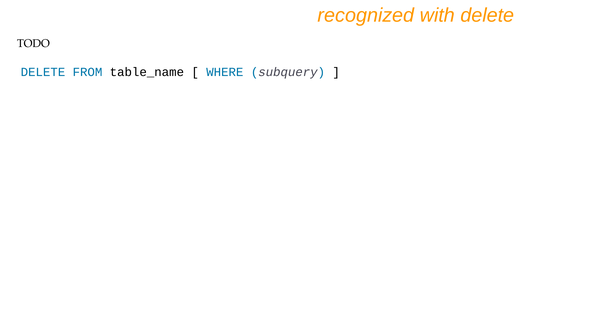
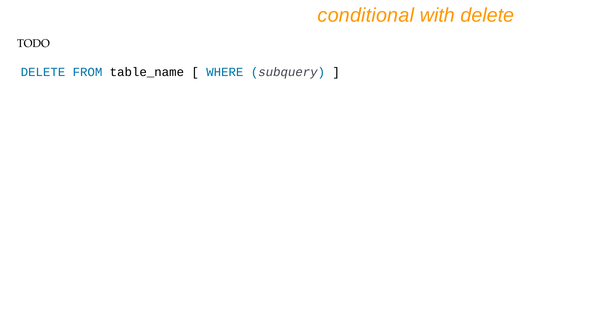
recognized: recognized -> conditional (366, 15)
